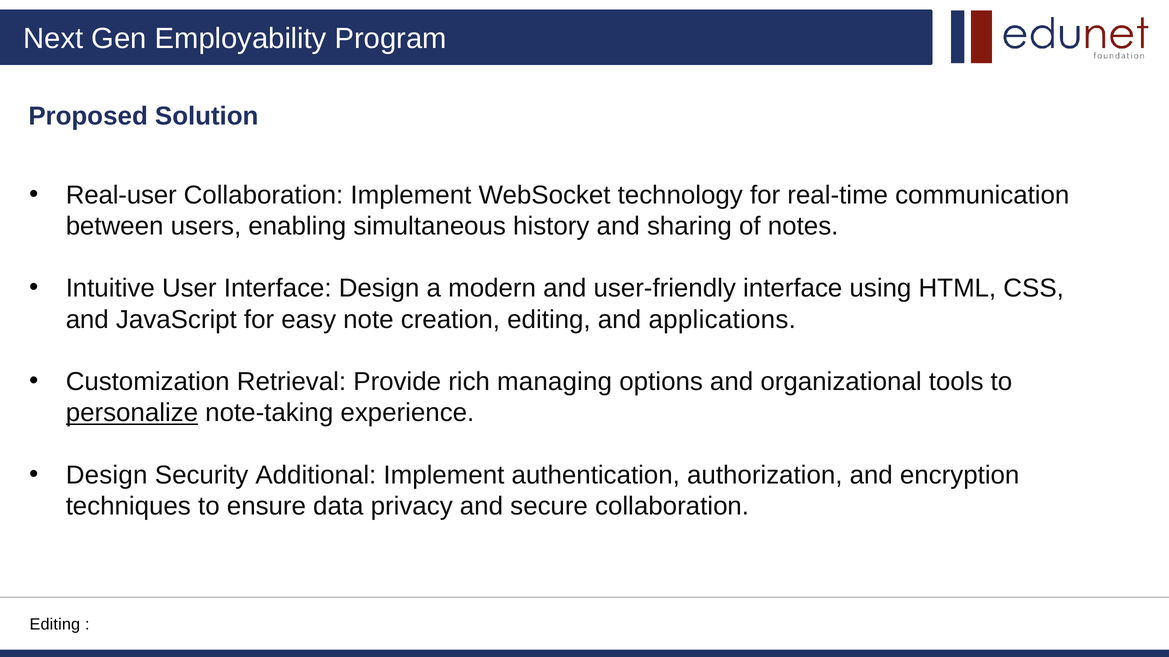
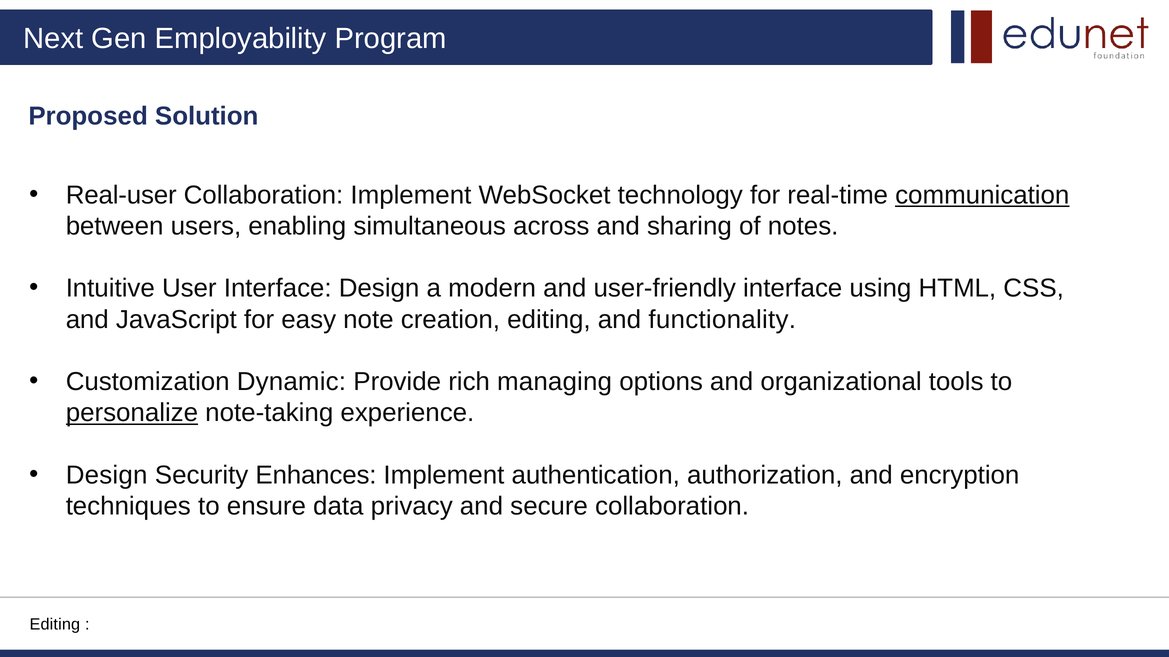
communication underline: none -> present (982, 195)
history: history -> across (551, 226)
applications: applications -> functionality (722, 320)
Retrieval: Retrieval -> Dynamic (291, 382)
Additional: Additional -> Enhances (316, 476)
